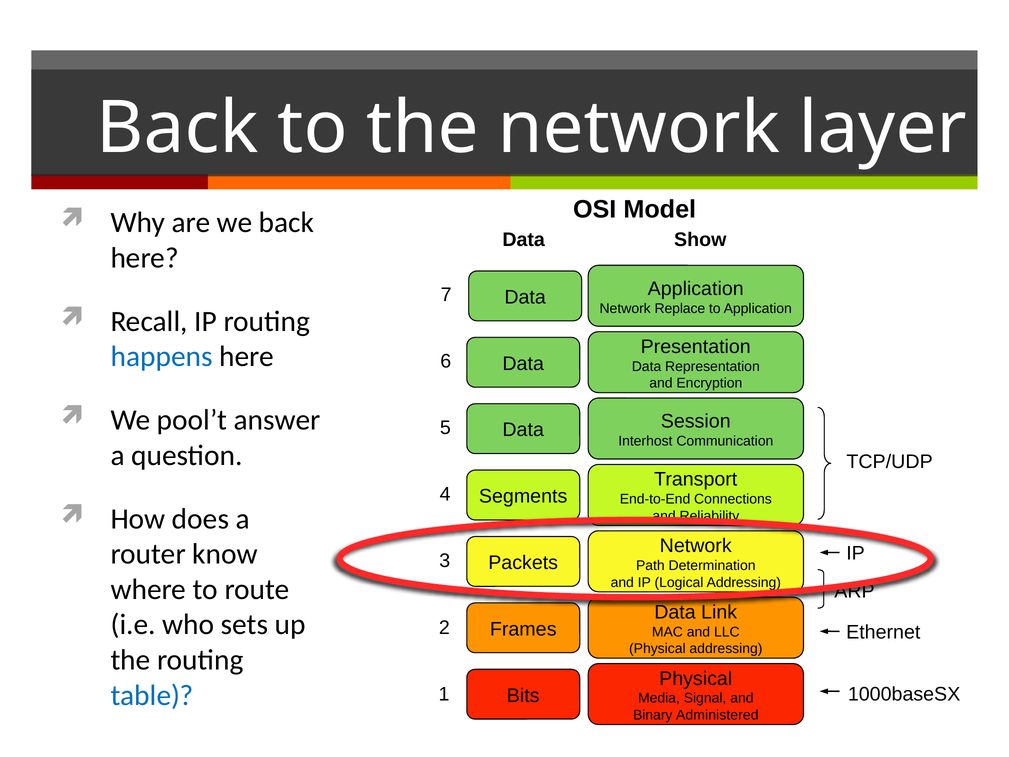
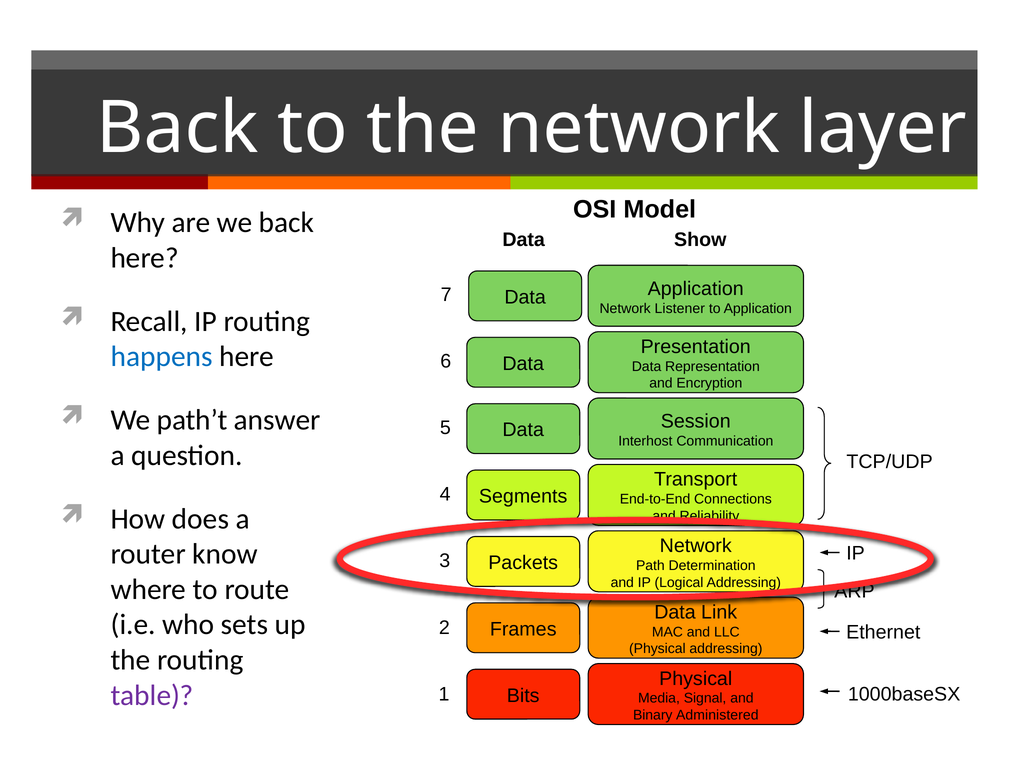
Replace: Replace -> Listener (680, 308)
pool’t: pool’t -> path’t (192, 420)
table colour: blue -> purple (152, 695)
